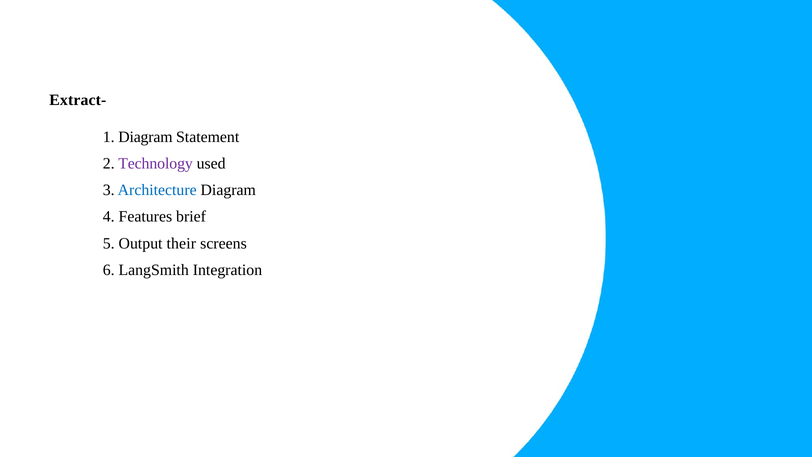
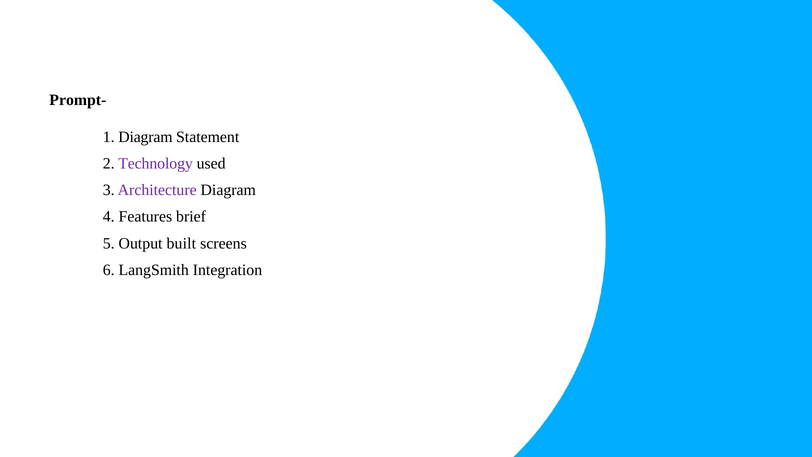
Extract-: Extract- -> Prompt- (78, 100)
Architecture colour: blue -> purple (157, 190)
their: their -> built (181, 243)
